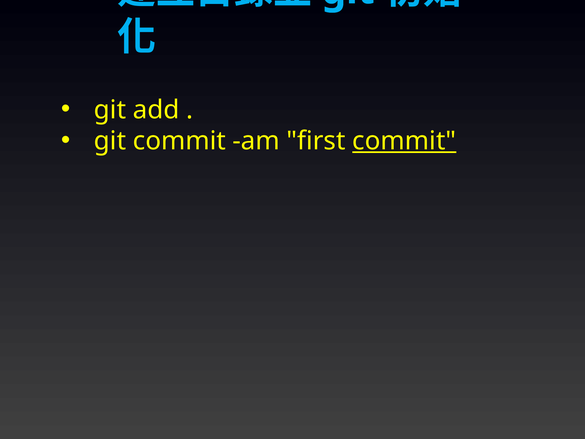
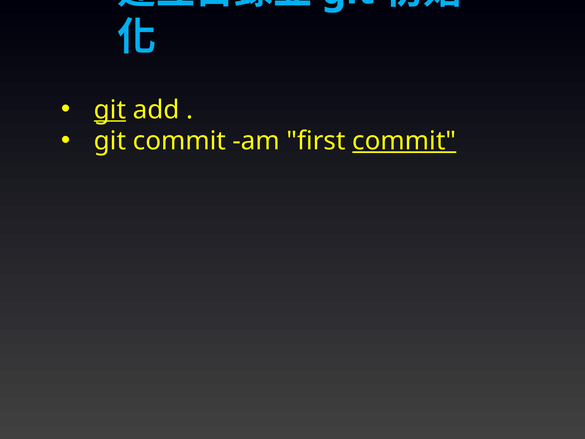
git underline: none -> present (110, 110)
